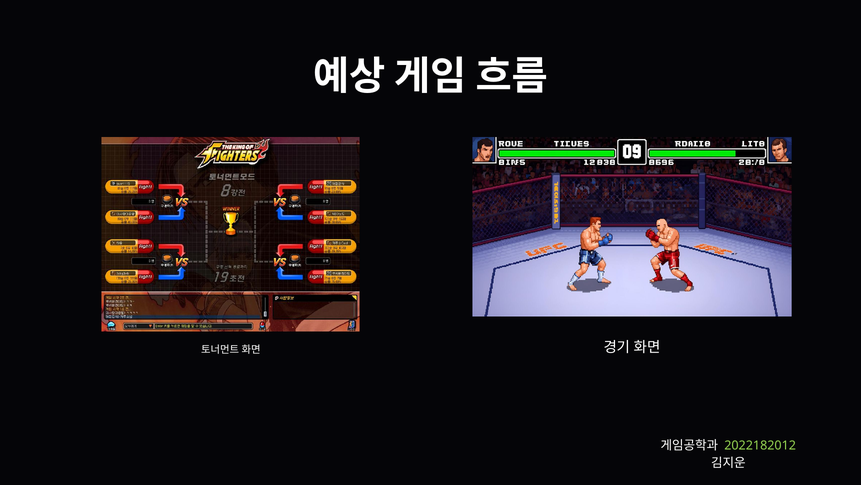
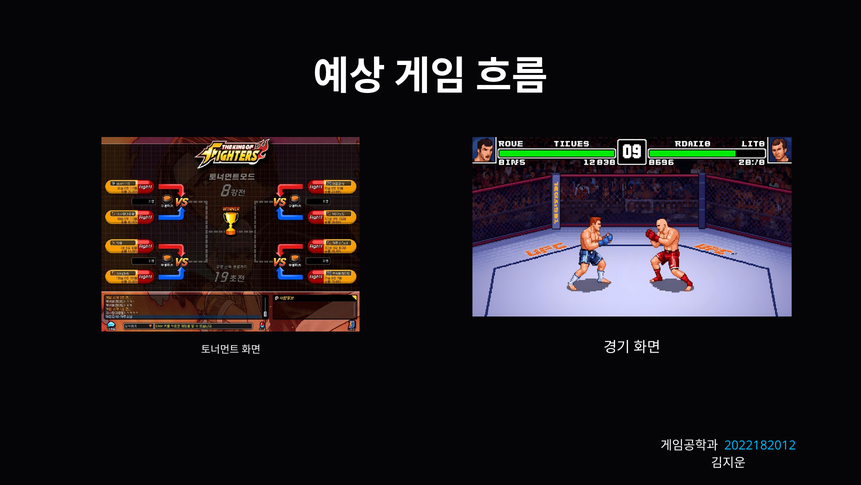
2022182012 colour: light green -> light blue (760, 445)
